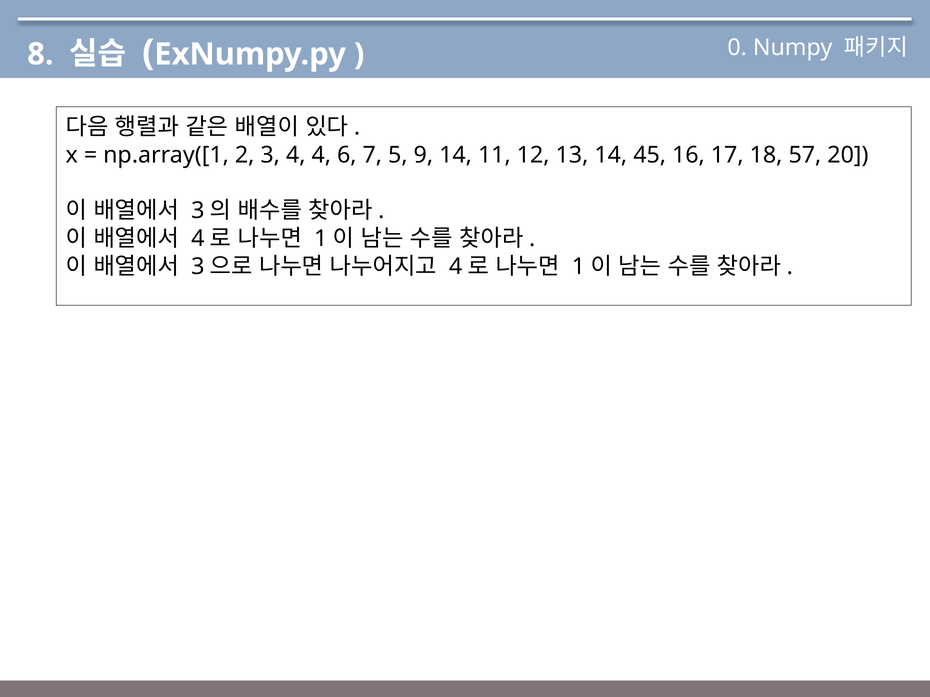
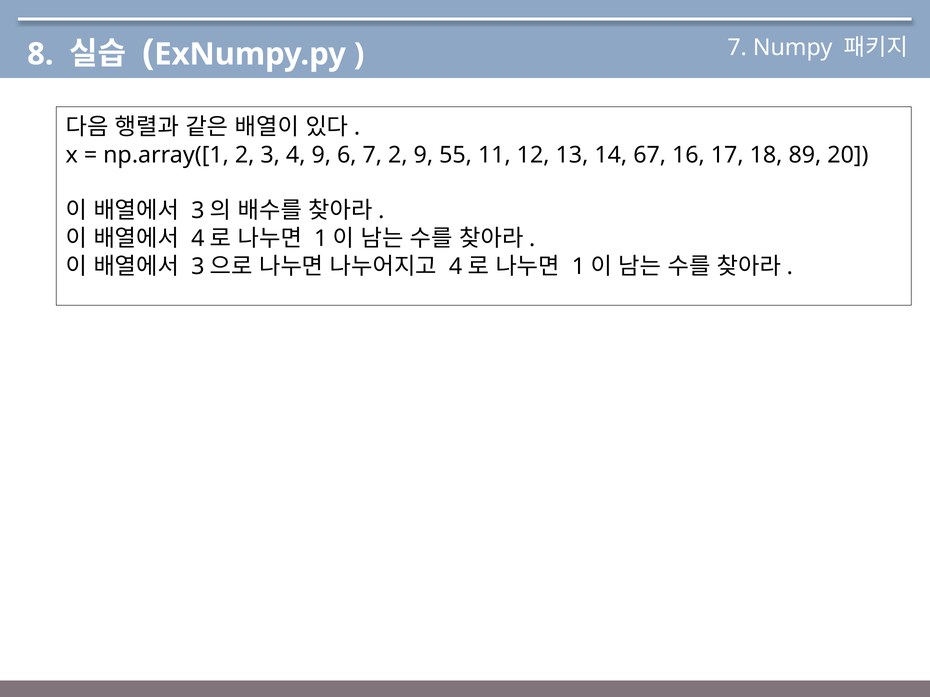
0: 0 -> 7 (737, 48)
4 4: 4 -> 9 (321, 155)
7 5: 5 -> 2 (398, 155)
9 14: 14 -> 55 (456, 155)
45: 45 -> 67 (650, 155)
57: 57 -> 89 (805, 155)
